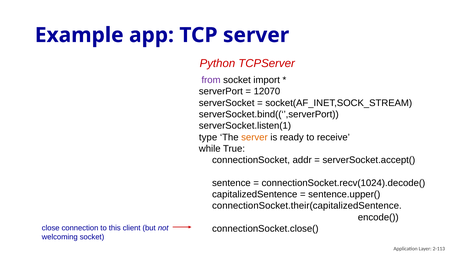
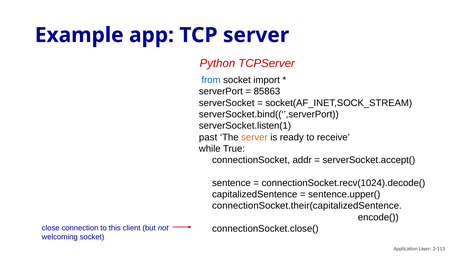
from colour: purple -> blue (211, 80)
12070: 12070 -> 85863 (267, 92)
type: type -> past (208, 137)
